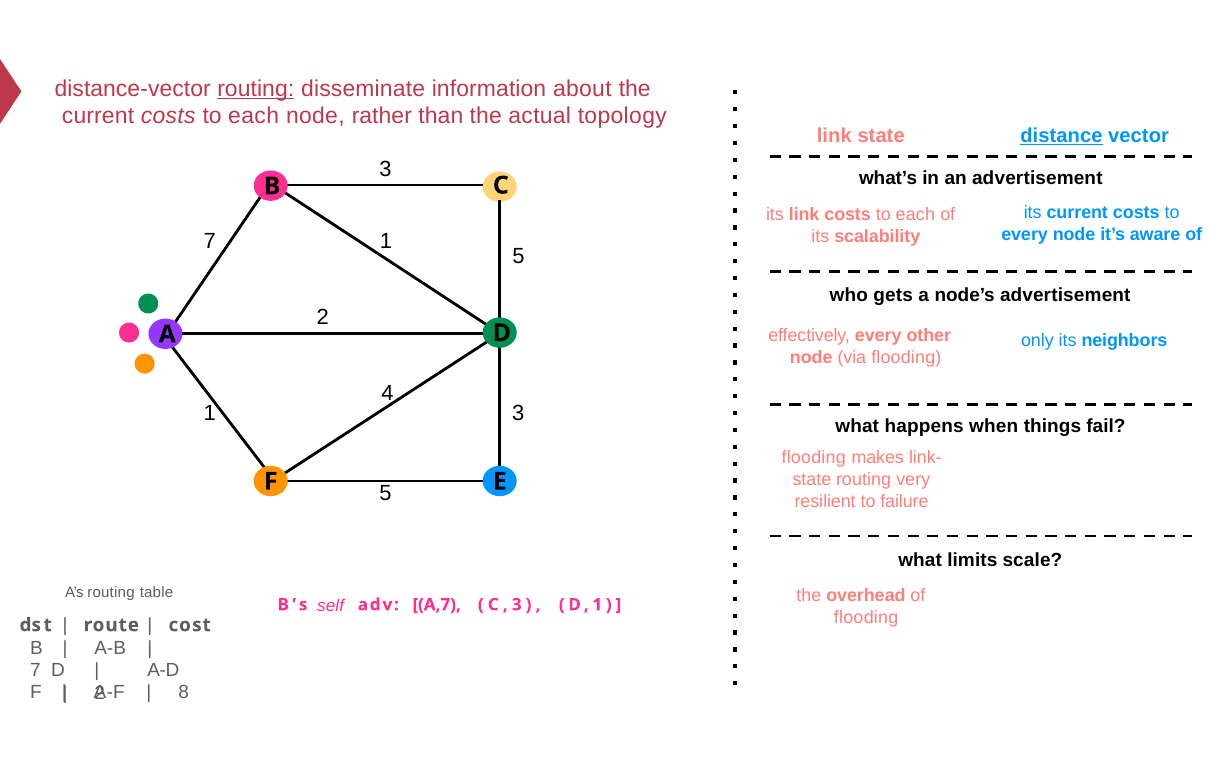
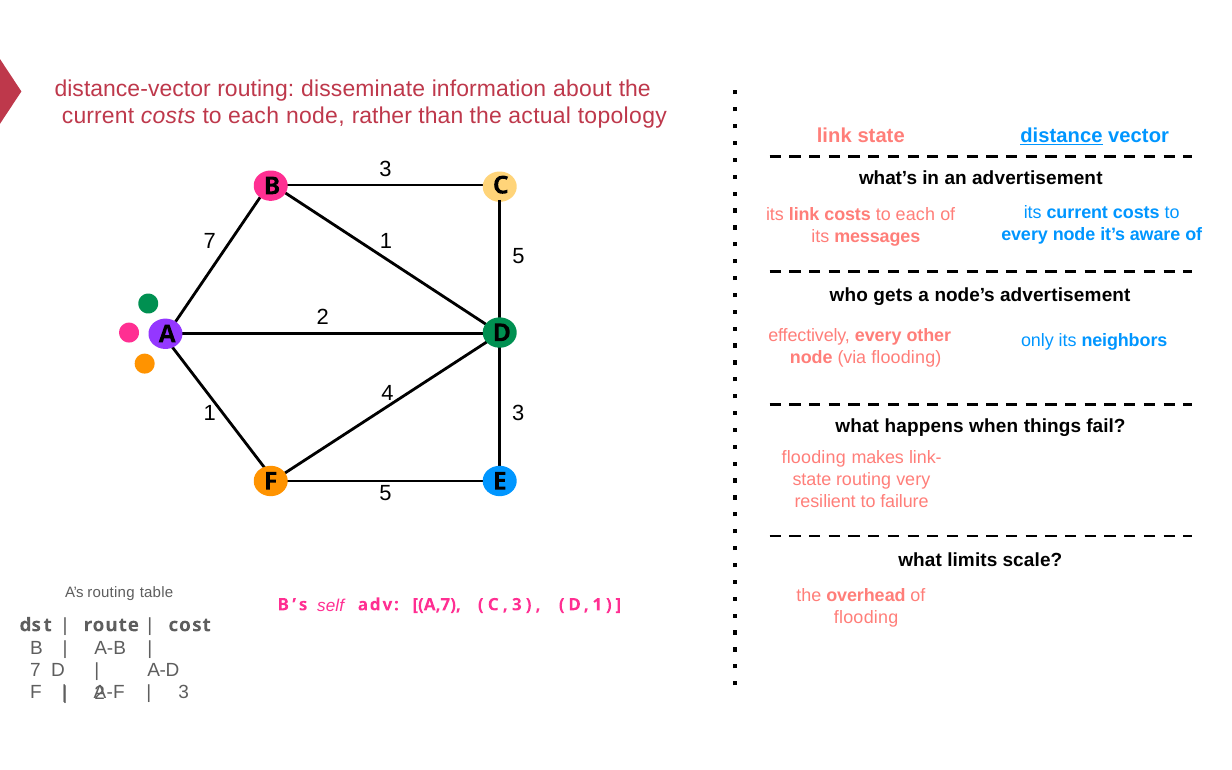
routing underline: present -> none (256, 89)
scalability: scalability -> messages (877, 237)
8: 8 -> 3 (184, 692)
